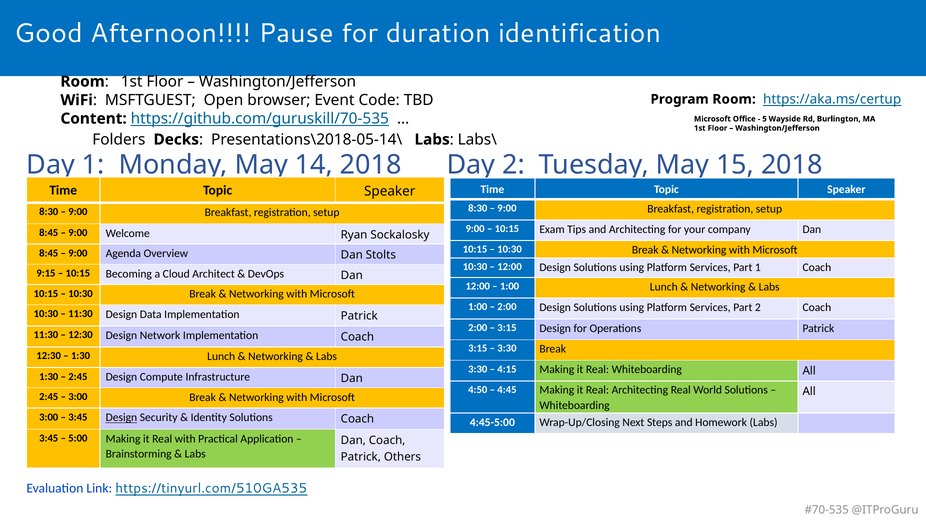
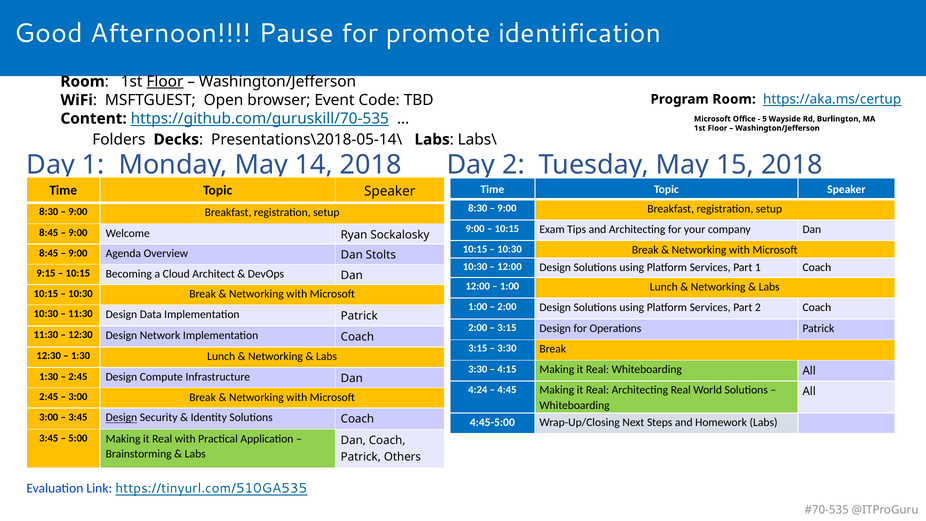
duration: duration -> promote (438, 33)
Floor underline: none -> present (165, 82)
4:50: 4:50 -> 4:24 (478, 390)
